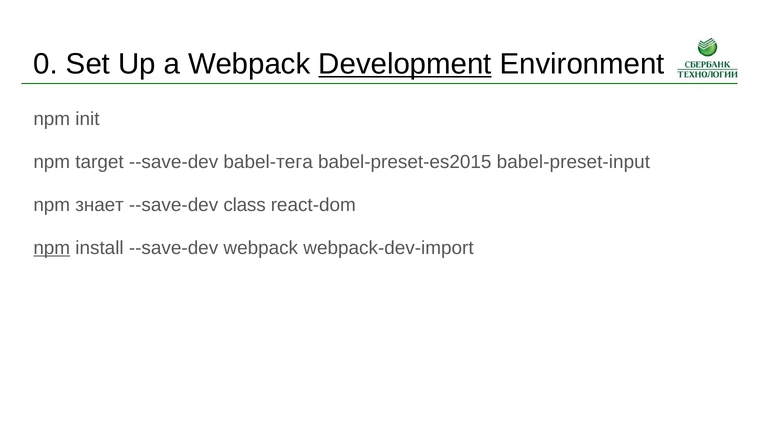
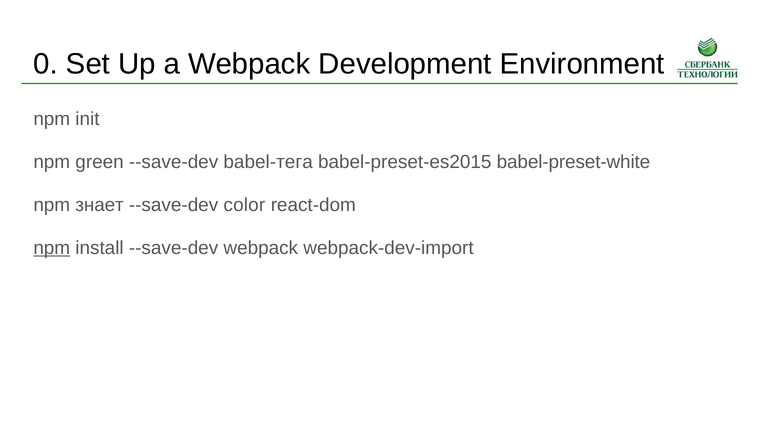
Development underline: present -> none (405, 64)
target: target -> green (100, 162)
babel-preset-input: babel-preset-input -> babel-preset-white (573, 162)
class: class -> color (244, 205)
